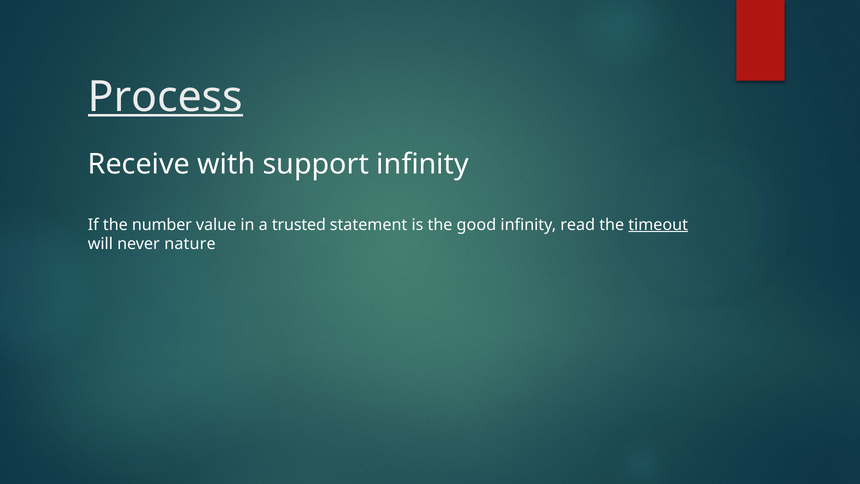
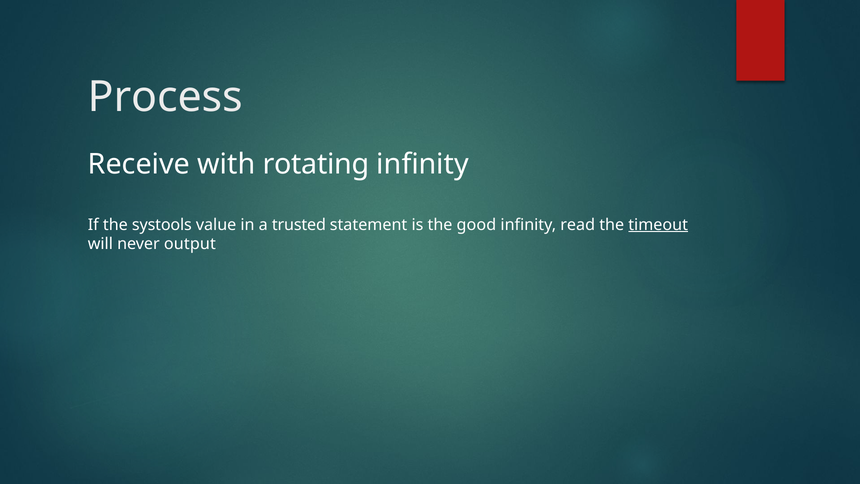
Process underline: present -> none (165, 97)
support: support -> rotating (316, 164)
number: number -> systools (162, 225)
nature: nature -> output (190, 244)
